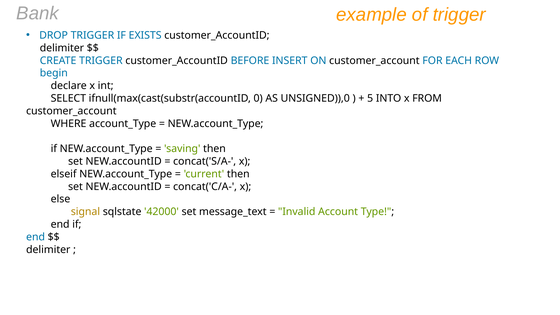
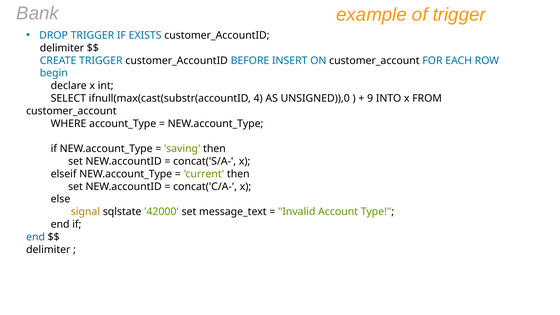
0: 0 -> 4 (258, 98)
5: 5 -> 9 (370, 98)
